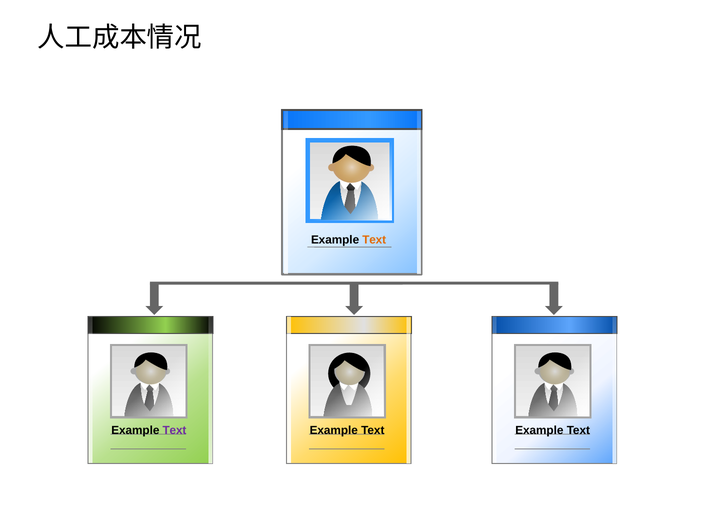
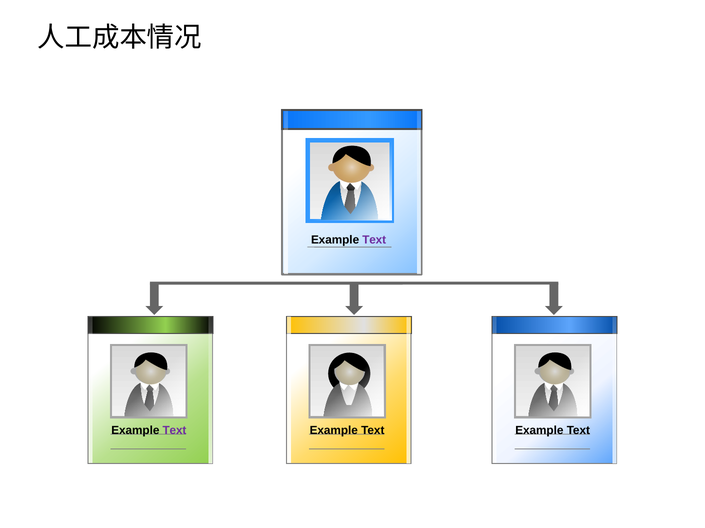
Text colour: orange -> purple (374, 240)
